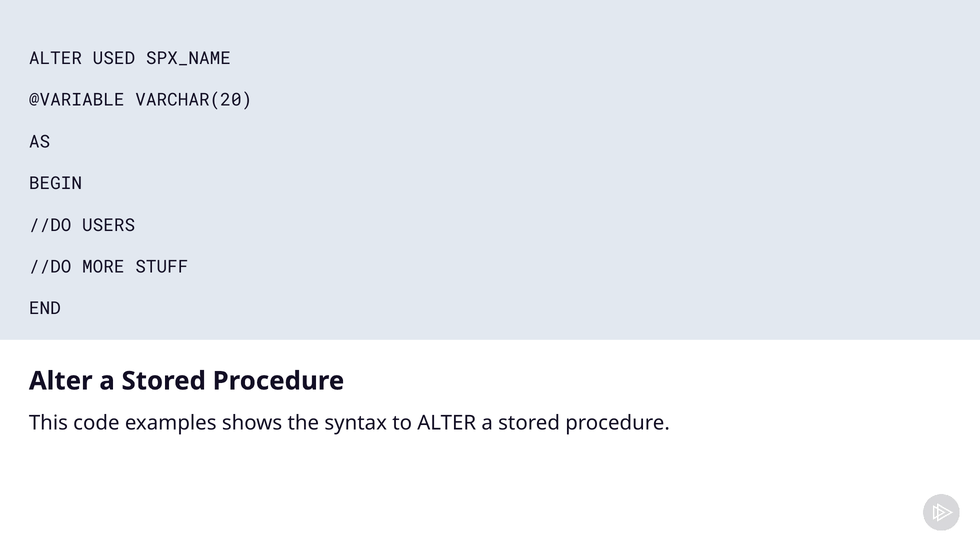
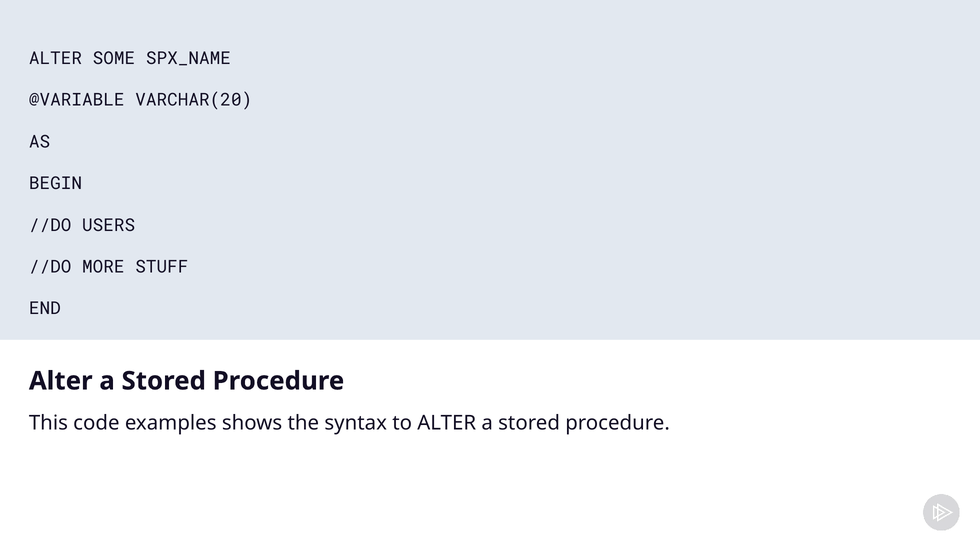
USED: USED -> SOME (114, 58)
